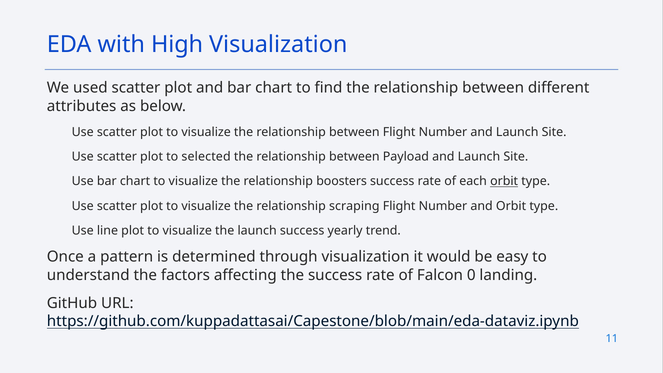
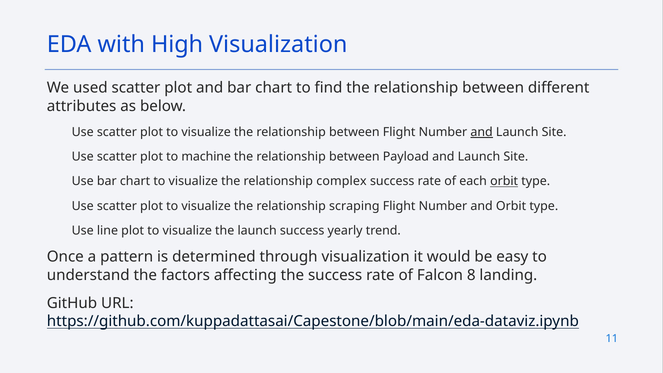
and underline: none -> present (482, 132)
selected: selected -> machine (206, 157)
boosters: boosters -> complex (341, 181)
0: 0 -> 8 (471, 275)
